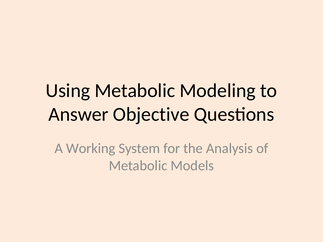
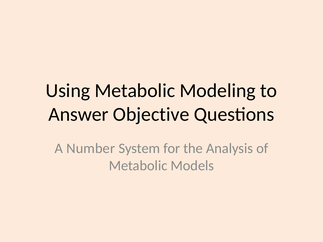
Working: Working -> Number (91, 149)
